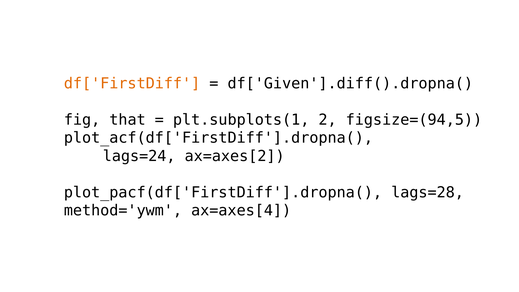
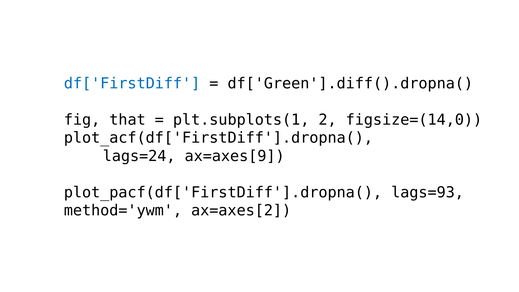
df['FirstDiff colour: orange -> blue (132, 83)
df['Given'].diff().dropna(: df['Given'].diff().dropna( -> df['Green'].diff().dropna( (350, 83)
figsize=(94,5: figsize=(94,5 -> figsize=(14,0 (414, 120)
ax=axes[2: ax=axes[2 -> ax=axes[9 (235, 156)
lags=28: lags=28 -> lags=93 (428, 192)
ax=axes[4: ax=axes[4 -> ax=axes[2 (241, 211)
